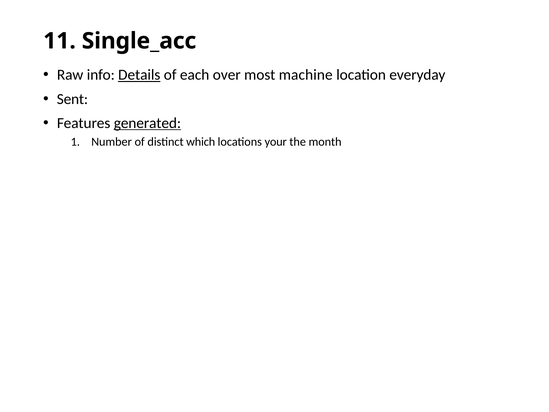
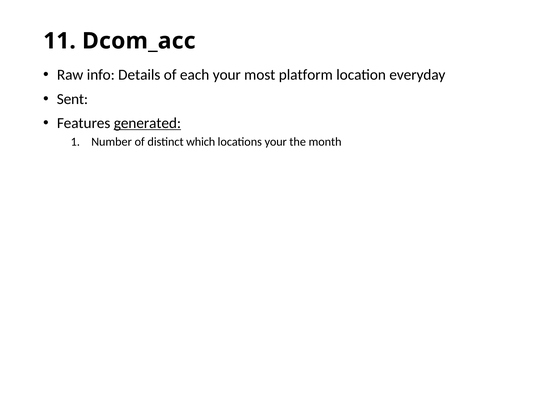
Single_acc: Single_acc -> Dcom_acc (139, 41)
Details underline: present -> none (139, 75)
each over: over -> your (227, 75)
machine: machine -> platform (306, 75)
